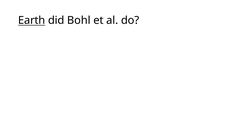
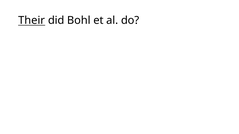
Earth: Earth -> Their (32, 20)
